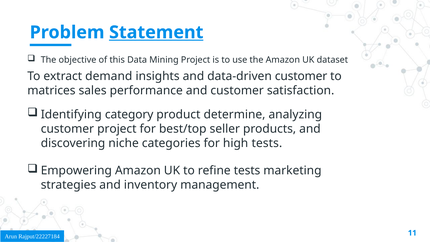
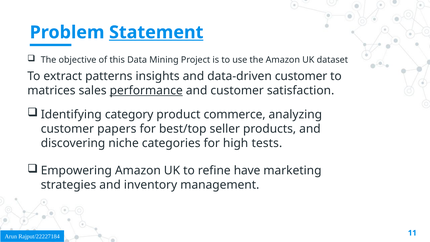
demand: demand -> patterns (109, 76)
performance underline: none -> present (146, 91)
determine: determine -> commerce (235, 115)
customer project: project -> papers (117, 129)
refine tests: tests -> have (247, 171)
